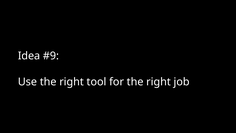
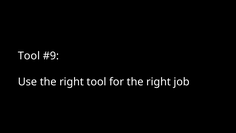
Idea: Idea -> Tool (29, 56)
